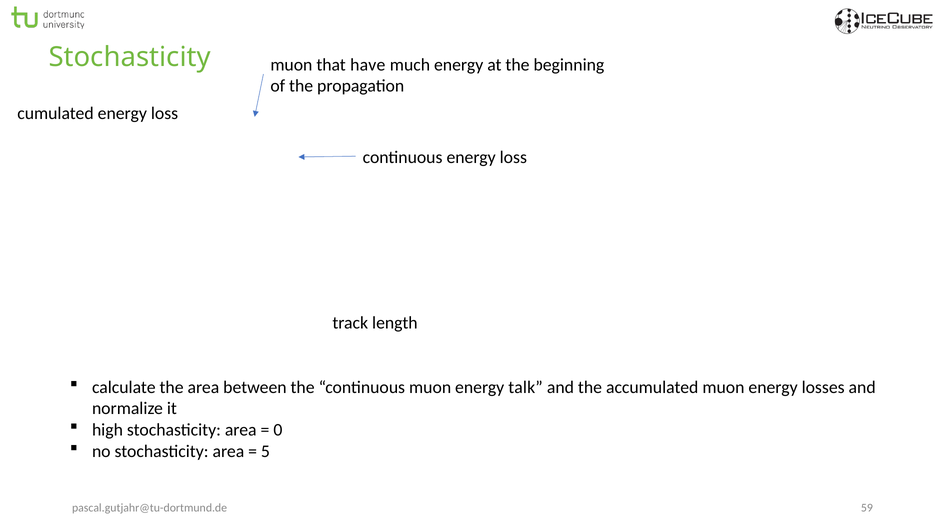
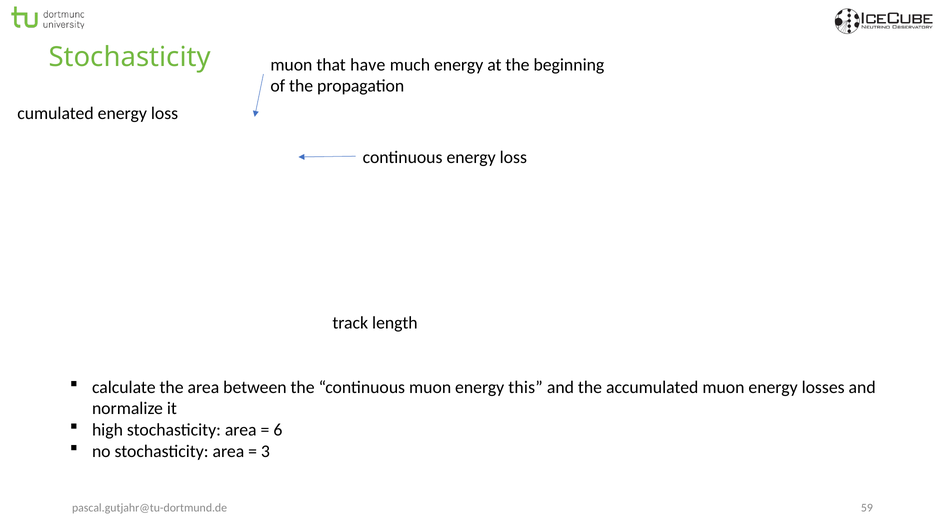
talk: talk -> this (526, 387)
0: 0 -> 6 (278, 430)
5: 5 -> 3 (265, 451)
